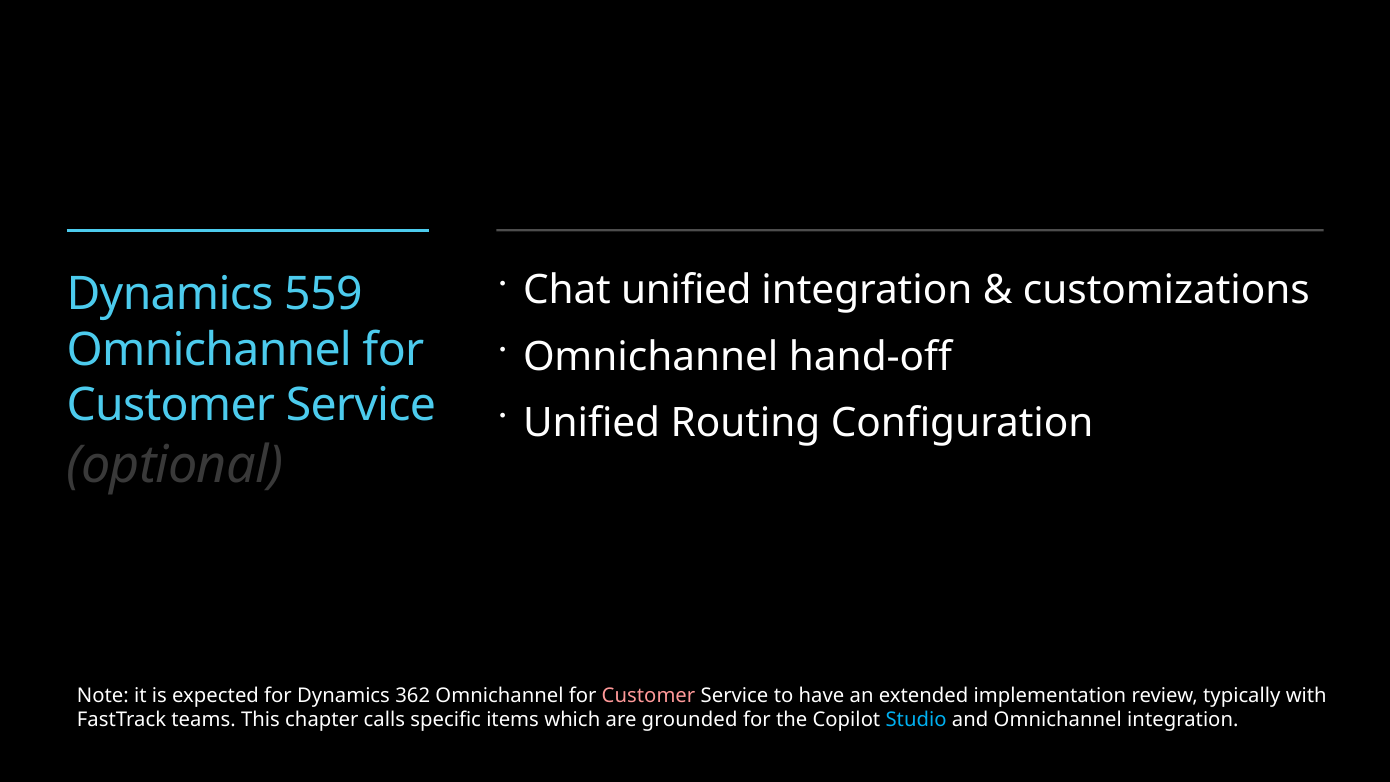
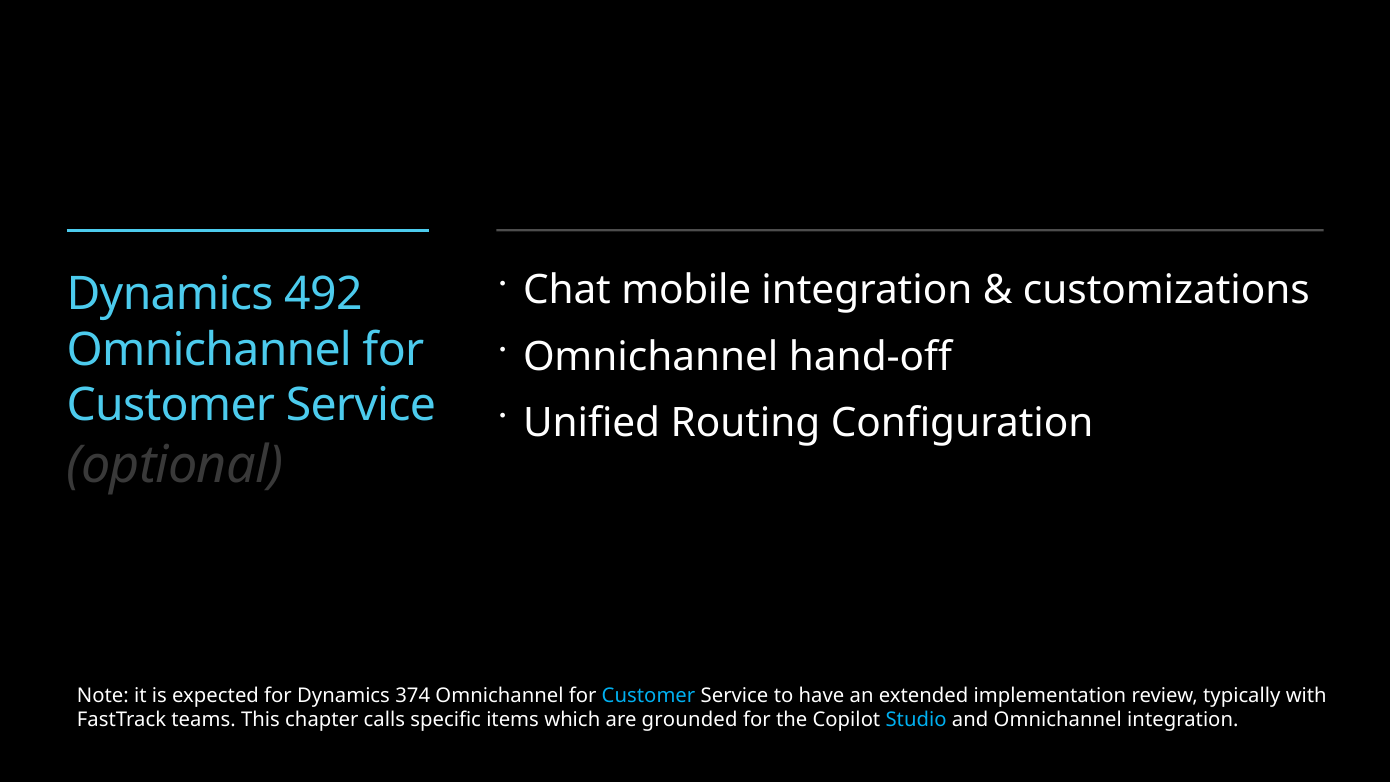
Chat unified: unified -> mobile (686, 290)
559: 559 -> 492 (323, 294)
362: 362 -> 374 (413, 696)
Customer colour: pink -> light blue (649, 696)
